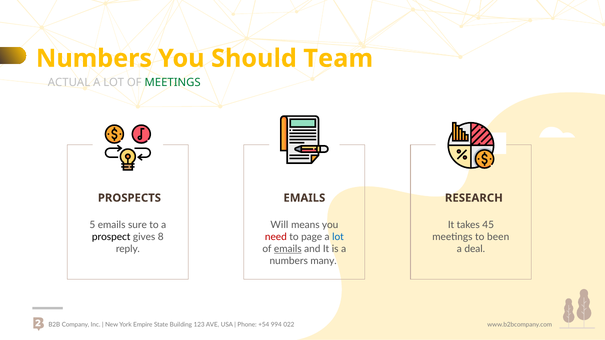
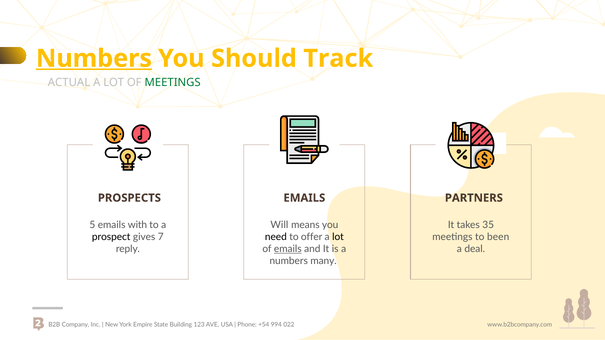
Numbers underline: none -> present (94, 59)
Team: Team -> Track (338, 59)
RESEARCH: RESEARCH -> PARTNERS (474, 198)
sure: sure -> with (137, 225)
45: 45 -> 35 (488, 225)
8: 8 -> 7 (161, 237)
need colour: red -> black (276, 237)
page: page -> offer (312, 237)
lot colour: blue -> black (338, 237)
